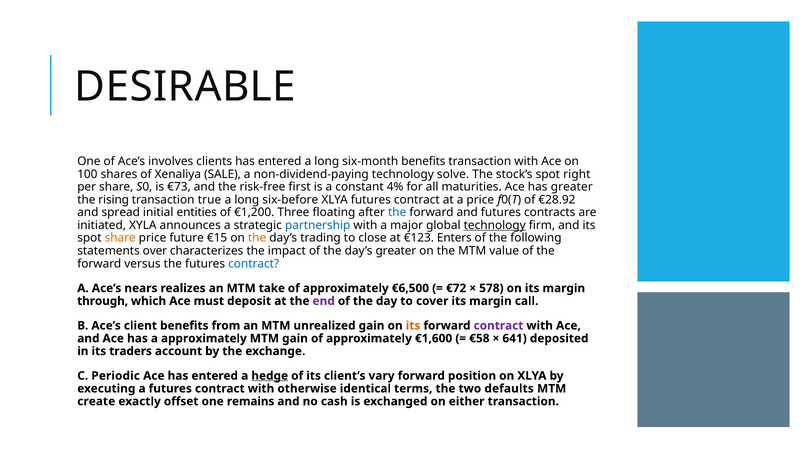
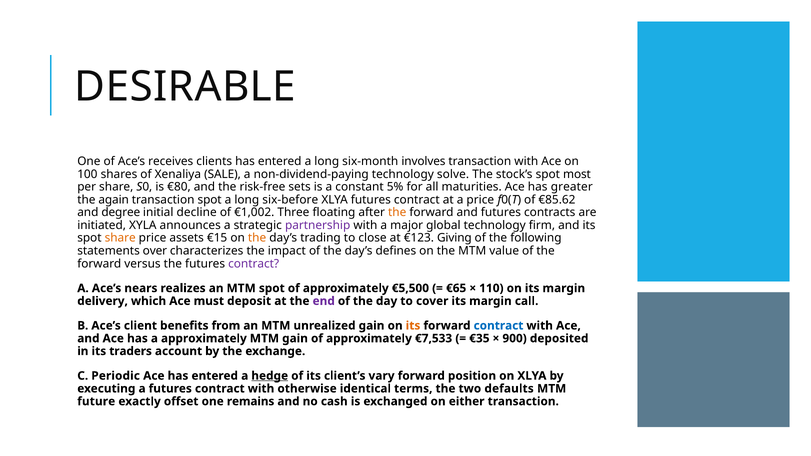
involves: involves -> receives (171, 161)
six-month benefits: benefits -> involves (423, 161)
right: right -> most (577, 174)
€73: €73 -> €80 (179, 187)
first: first -> sets (300, 187)
4%: 4% -> 5% (395, 187)
rising: rising -> again (114, 200)
transaction true: true -> spot (210, 200)
€28.92: €28.92 -> €85.62 (557, 200)
spread: spread -> degree (121, 213)
entities: entities -> decline (197, 213)
€1,200: €1,200 -> €1,002 (254, 213)
the colour: blue -> orange (397, 213)
partnership colour: blue -> purple (318, 225)
technology underline: present -> none (495, 225)
future: future -> assets (187, 238)
Enters: Enters -> Giving (454, 238)
day’s greater: greater -> defines (396, 251)
contract colour: blue -> purple (254, 264)
MTM take: take -> spot (272, 288)
€6,500: €6,500 -> €5,500 (410, 288)
€72: €72 -> €65 (456, 288)
578: 578 -> 110 (491, 288)
through: through -> delivery (103, 301)
contract colour: purple -> blue (498, 326)
€1,600: €1,600 -> €7,533 (434, 339)
€58: €58 -> €35 (479, 339)
641: 641 -> 900 (515, 339)
create: create -> future (96, 402)
